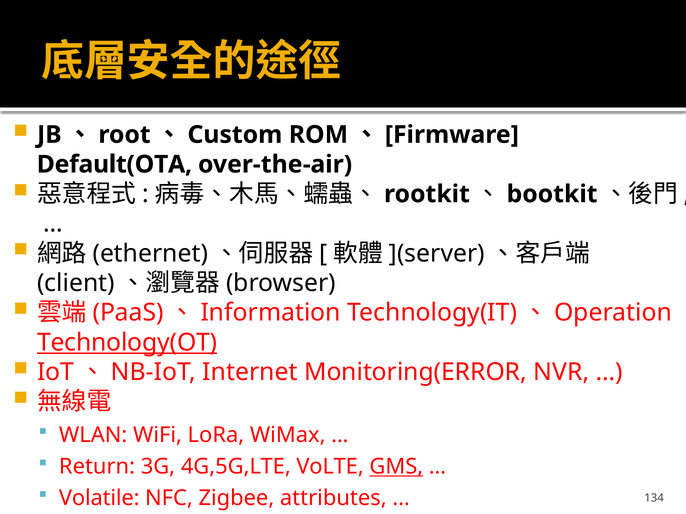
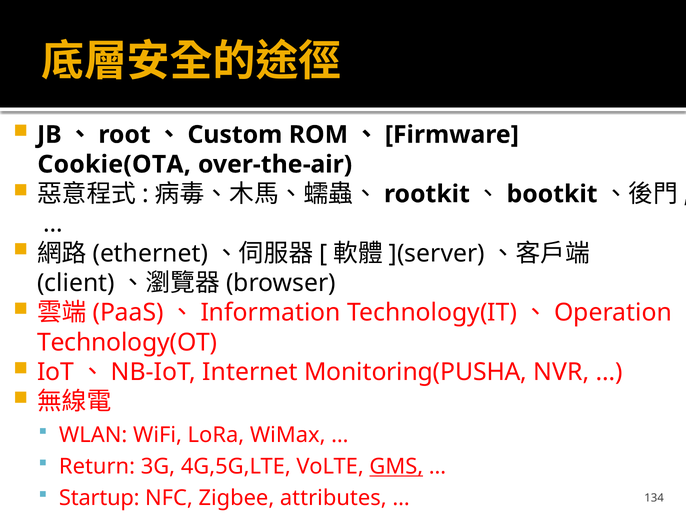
Default(OTA: Default(OTA -> Cookie(OTA (114, 165)
Technology(OT underline: present -> none (127, 343)
Monitoring(ERROR: Monitoring(ERROR -> Monitoring(PUSHA (416, 373)
Volatile: Volatile -> Startup (99, 499)
